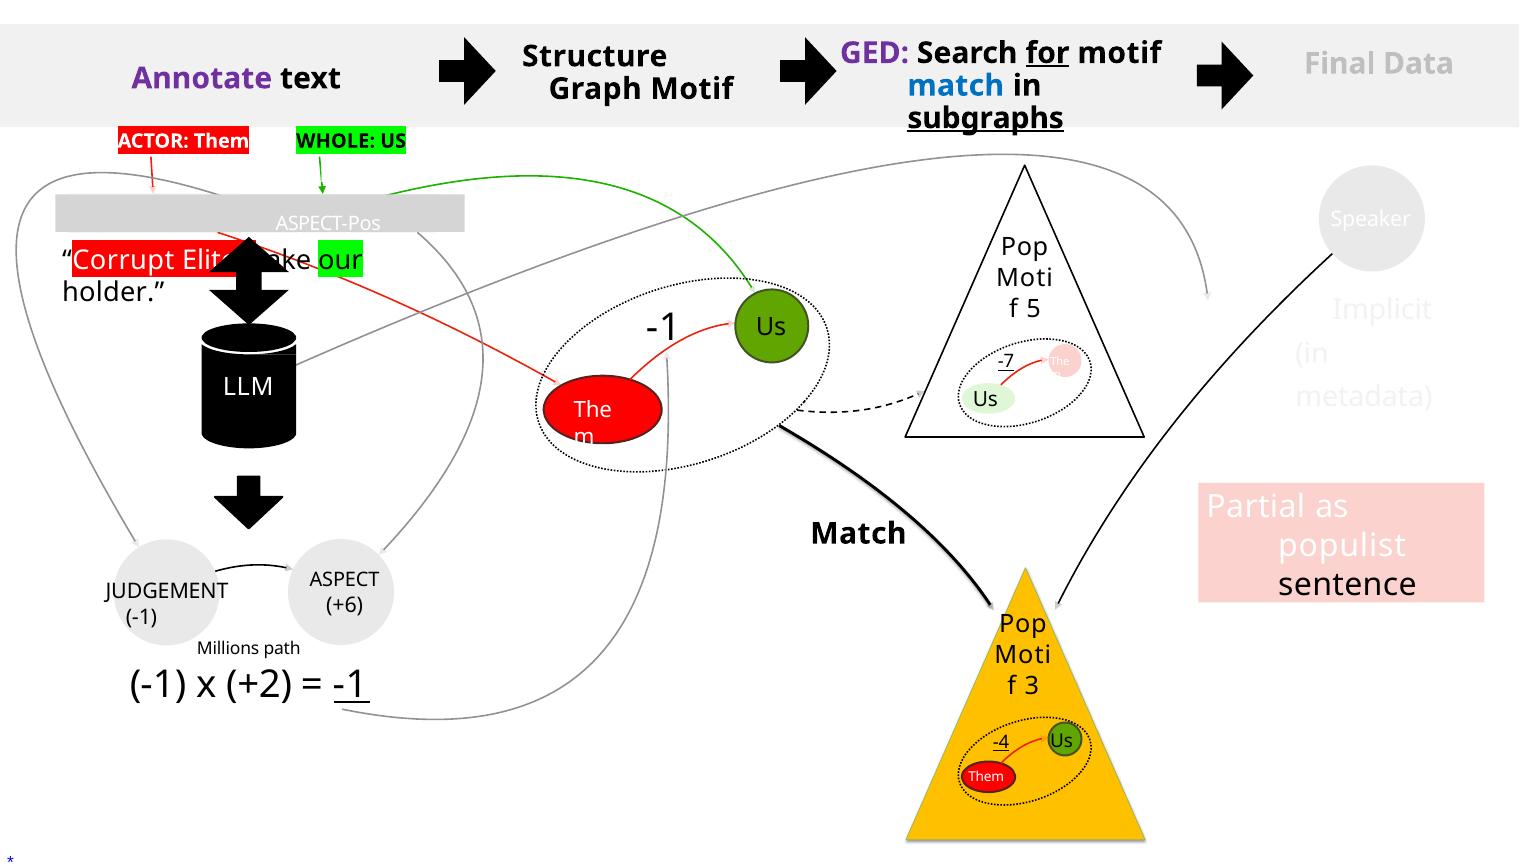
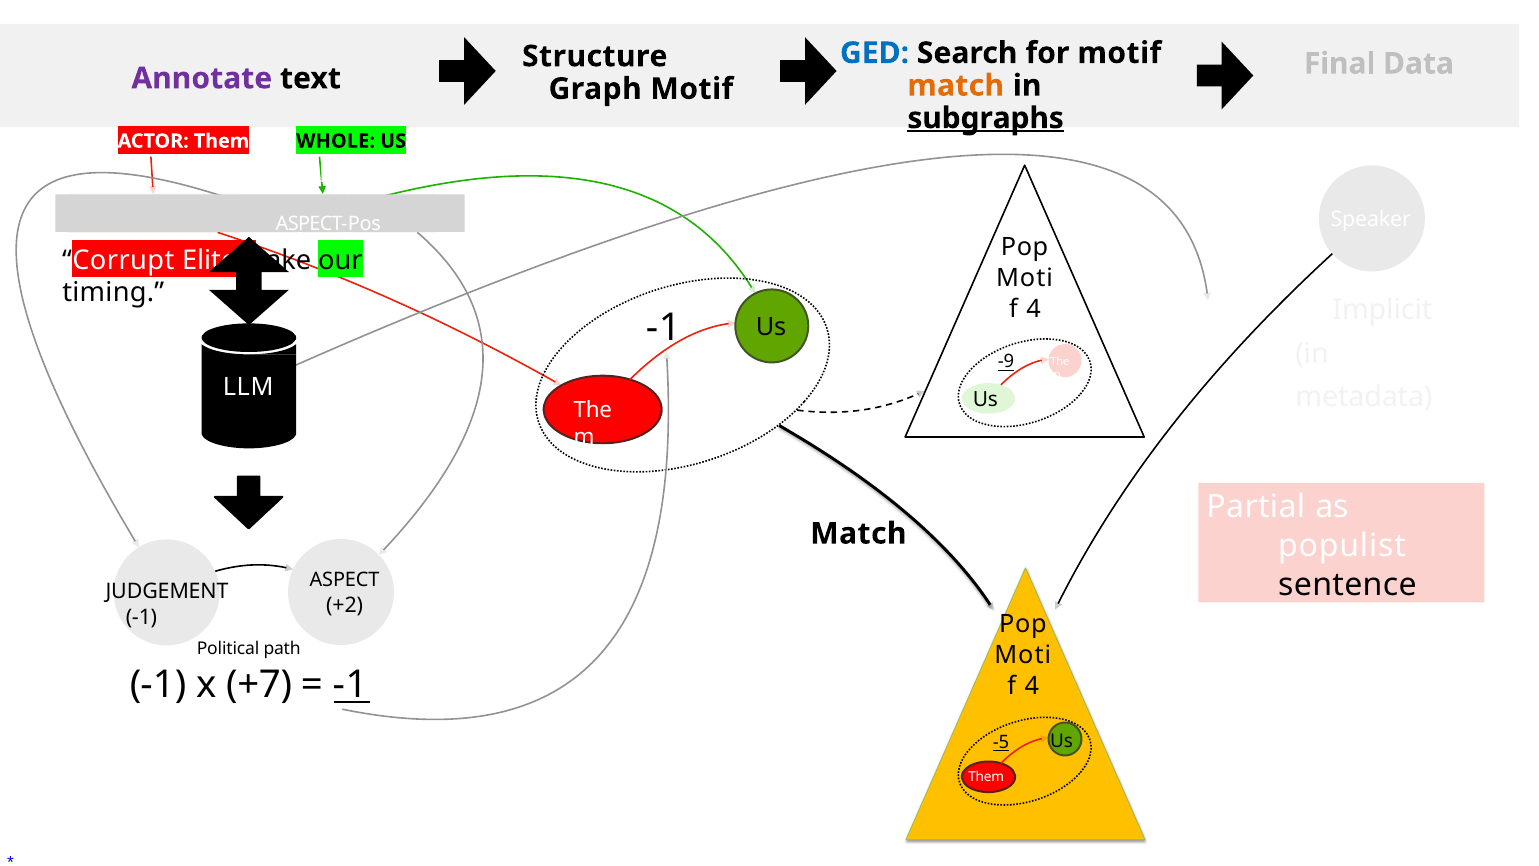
GED colour: purple -> blue (875, 53)
for underline: present -> none (1047, 53)
match colour: blue -> orange (956, 86)
holder: holder -> timing (113, 293)
5: 5 -> 4 (1034, 309)
-7: -7 -> -9 (1006, 361)
+6: +6 -> +2 (345, 606)
Millions: Millions -> Political (228, 649)
+2: +2 -> +7 (259, 685)
3: 3 -> 4 (1032, 686)
-4: -4 -> -5 (1001, 742)
